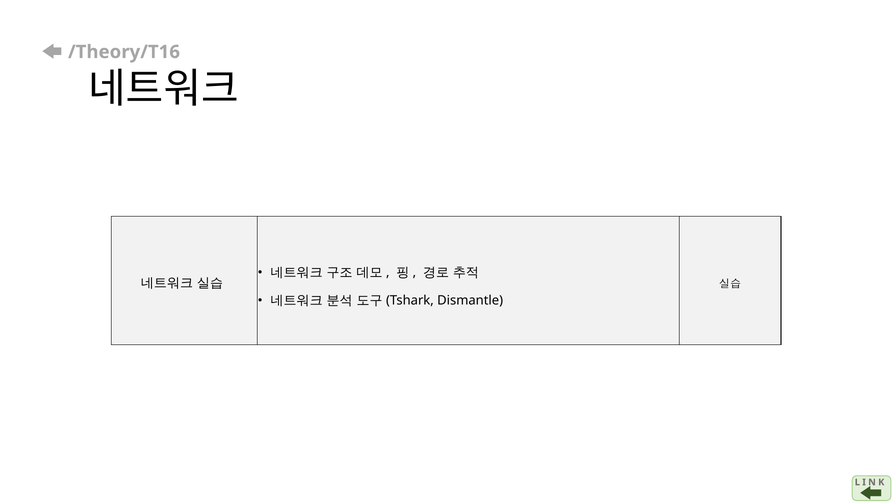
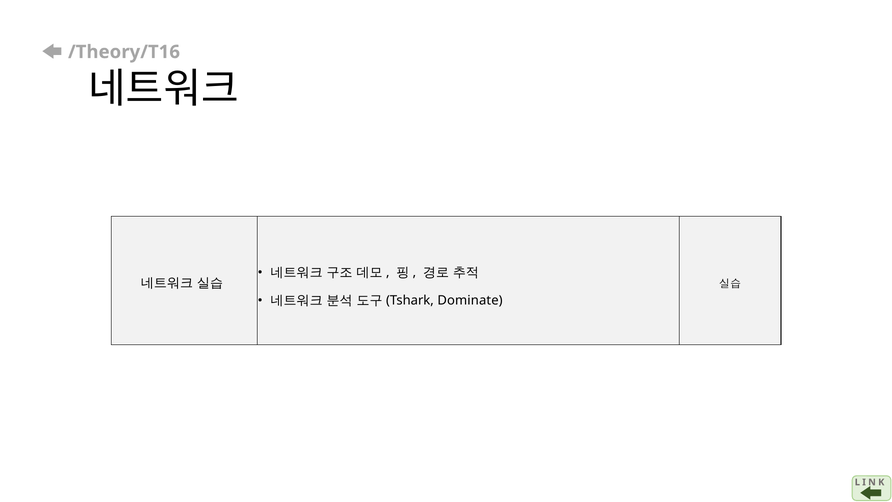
Dismantle: Dismantle -> Dominate (470, 300)
